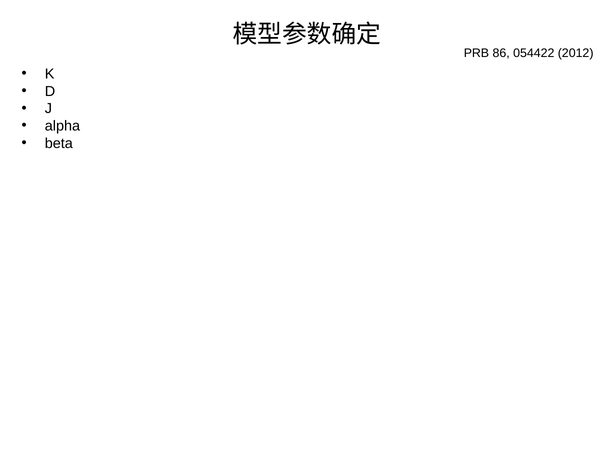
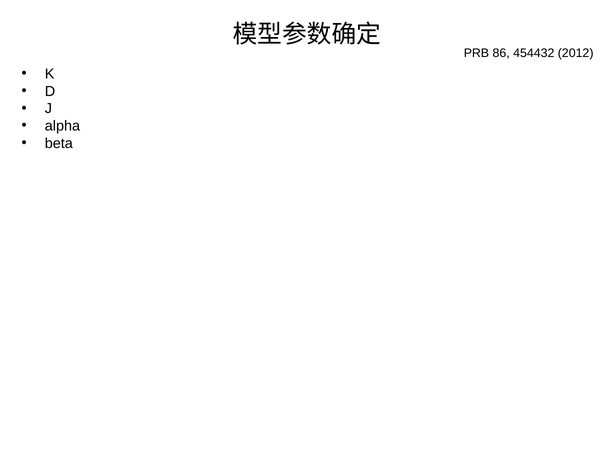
054422: 054422 -> 454432 (534, 53)
